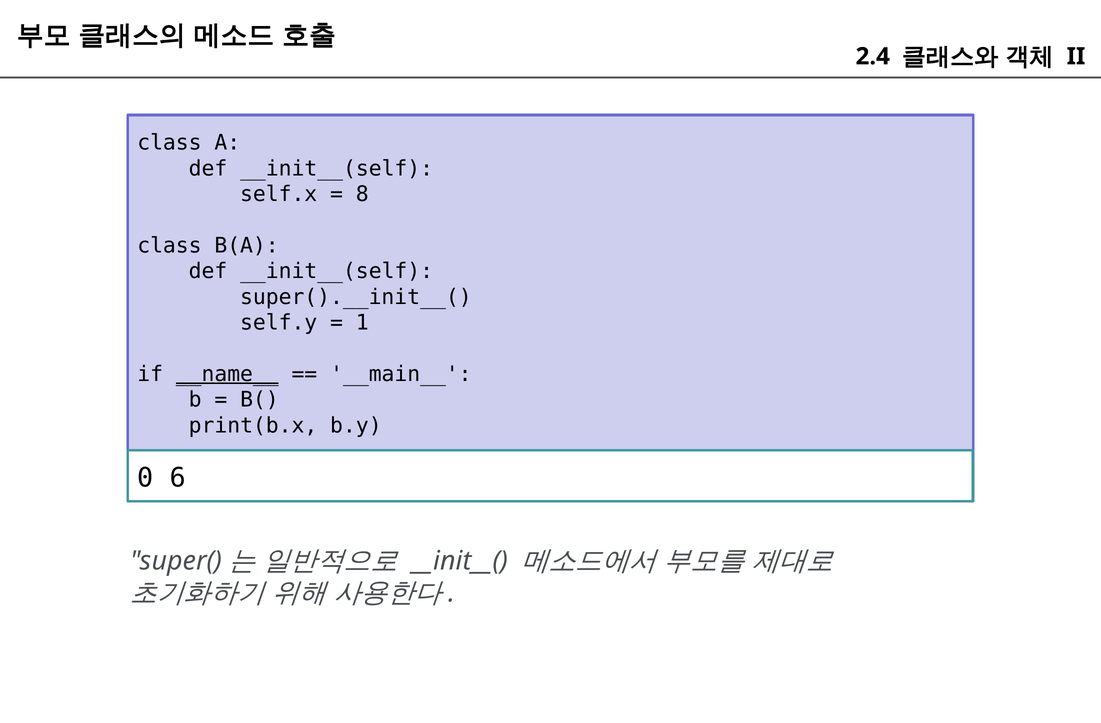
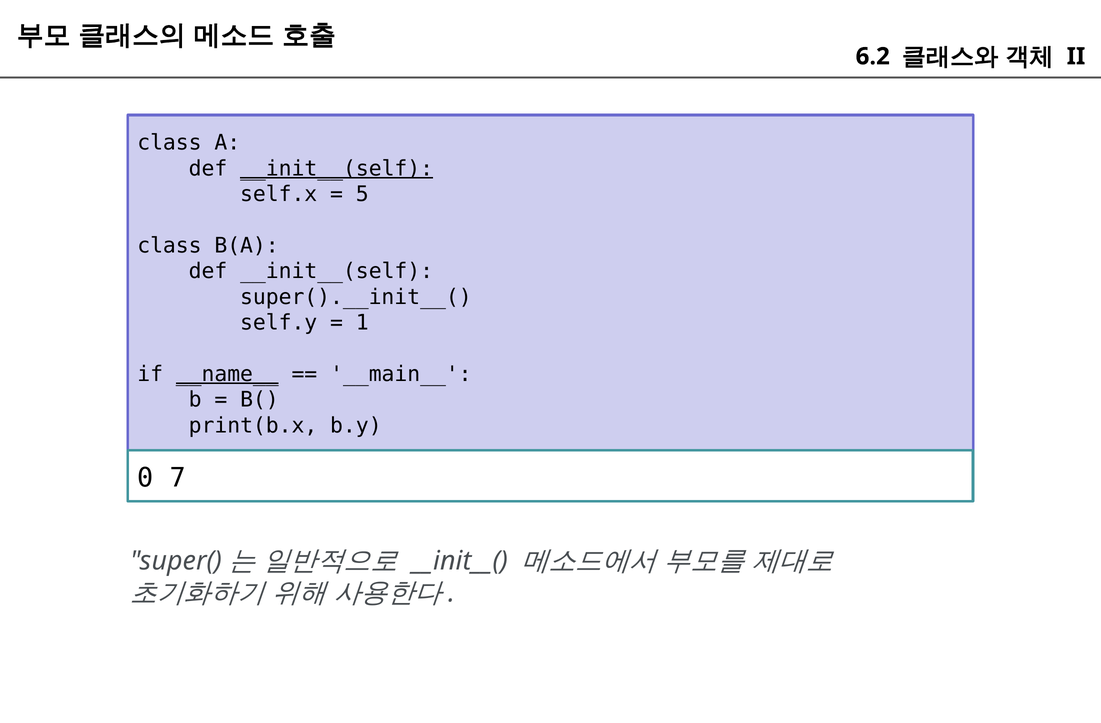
2.4: 2.4 -> 6.2 (873, 56)
__init__(self underline: none -> present (337, 169)
8: 8 -> 5 (362, 194)
6: 6 -> 7 (178, 478)
